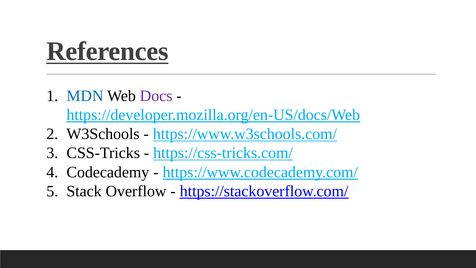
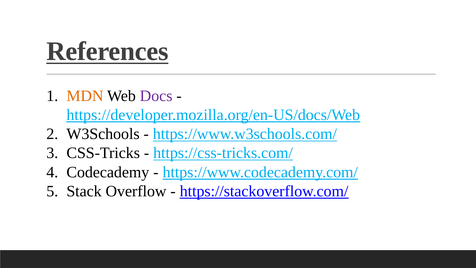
MDN colour: blue -> orange (85, 96)
